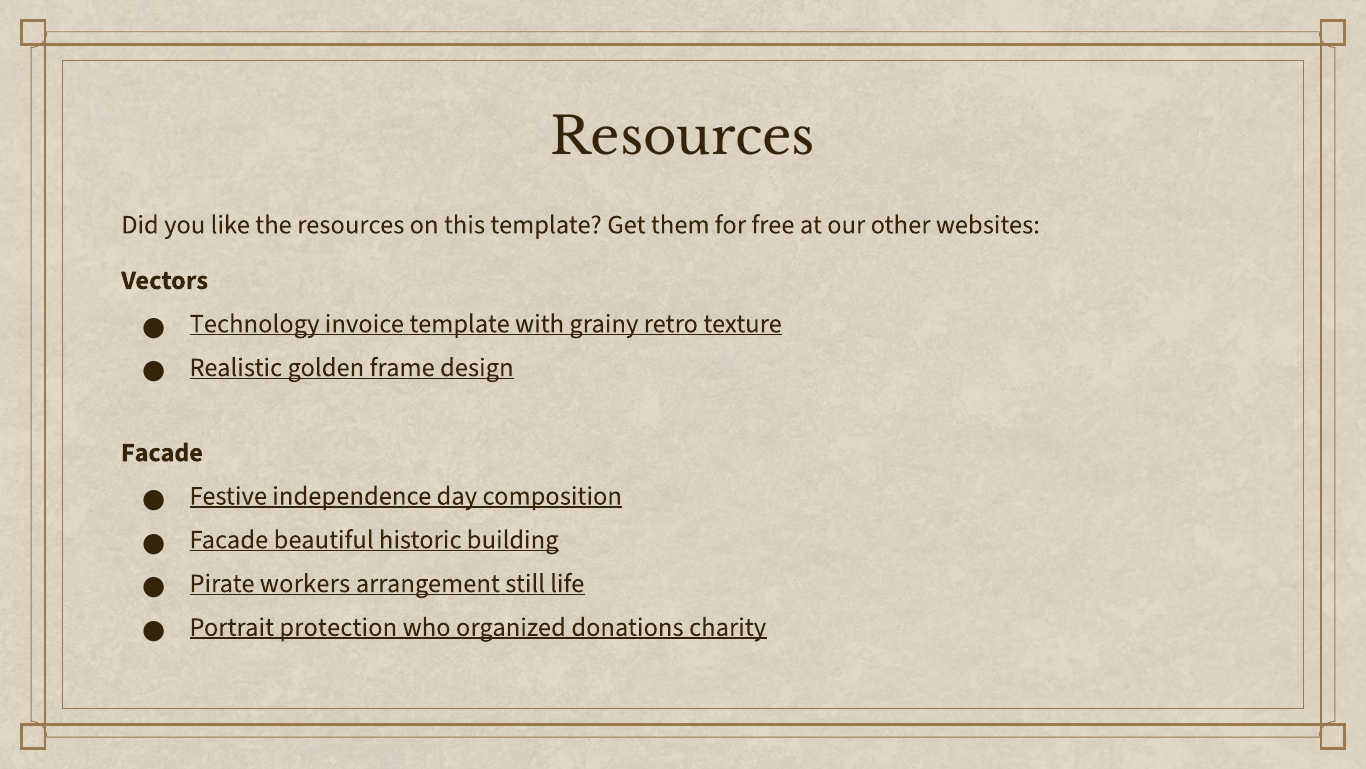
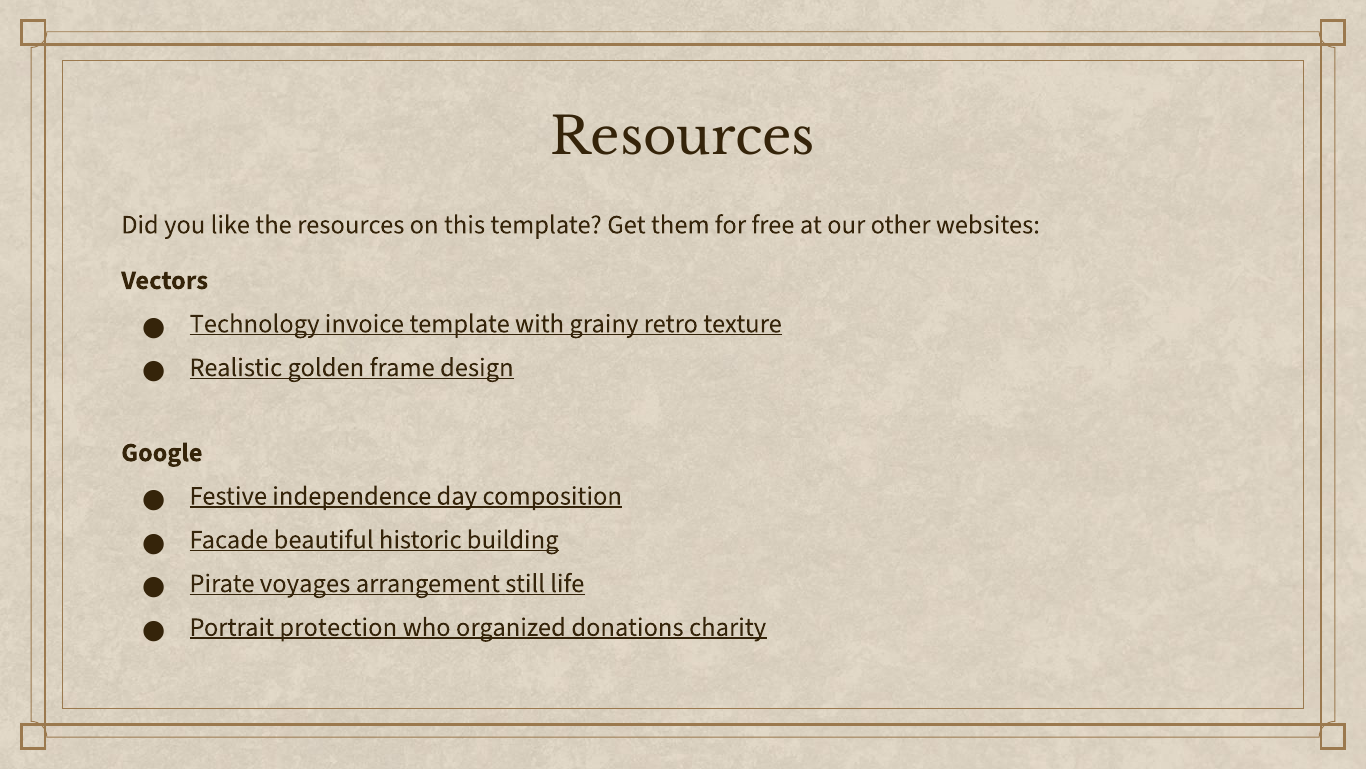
Facade: Facade -> Google (162, 452)
workers: workers -> voyages (305, 583)
